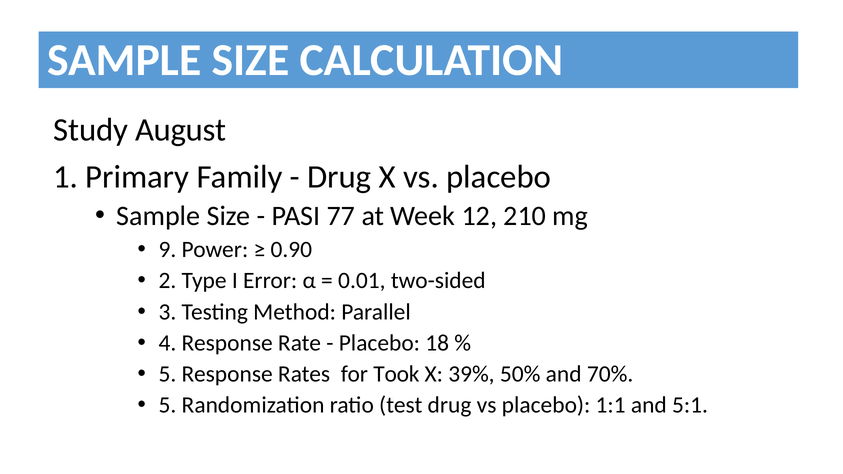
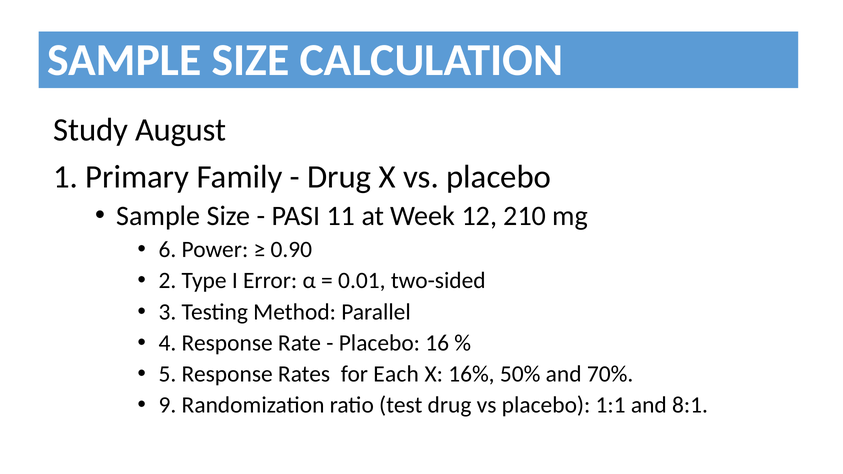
77: 77 -> 11 (341, 216)
9: 9 -> 6 (167, 250)
18: 18 -> 16 (437, 343)
Took: Took -> Each (396, 374)
39%: 39% -> 16% (471, 374)
5: 5 -> 9 (167, 405)
5:1: 5:1 -> 8:1 (690, 405)
